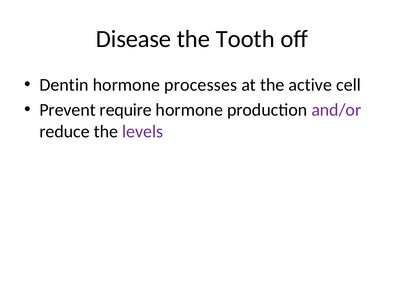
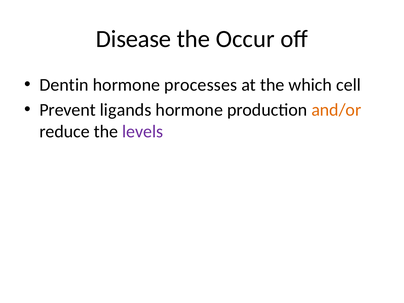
Tooth: Tooth -> Occur (245, 39)
active: active -> which (310, 85)
require: require -> ligands (126, 110)
and/or colour: purple -> orange (336, 110)
